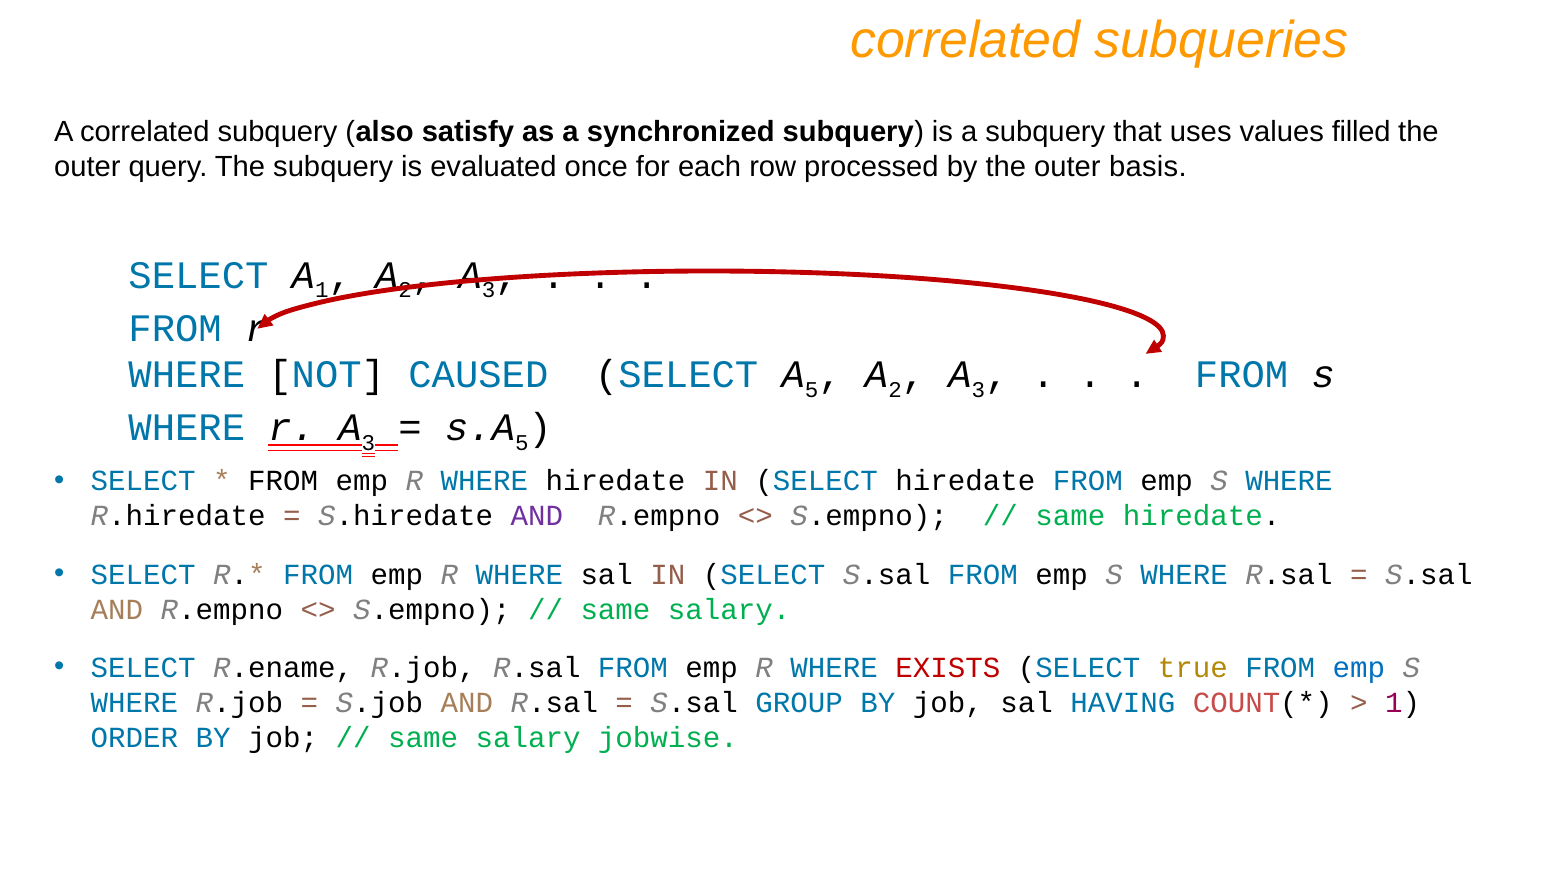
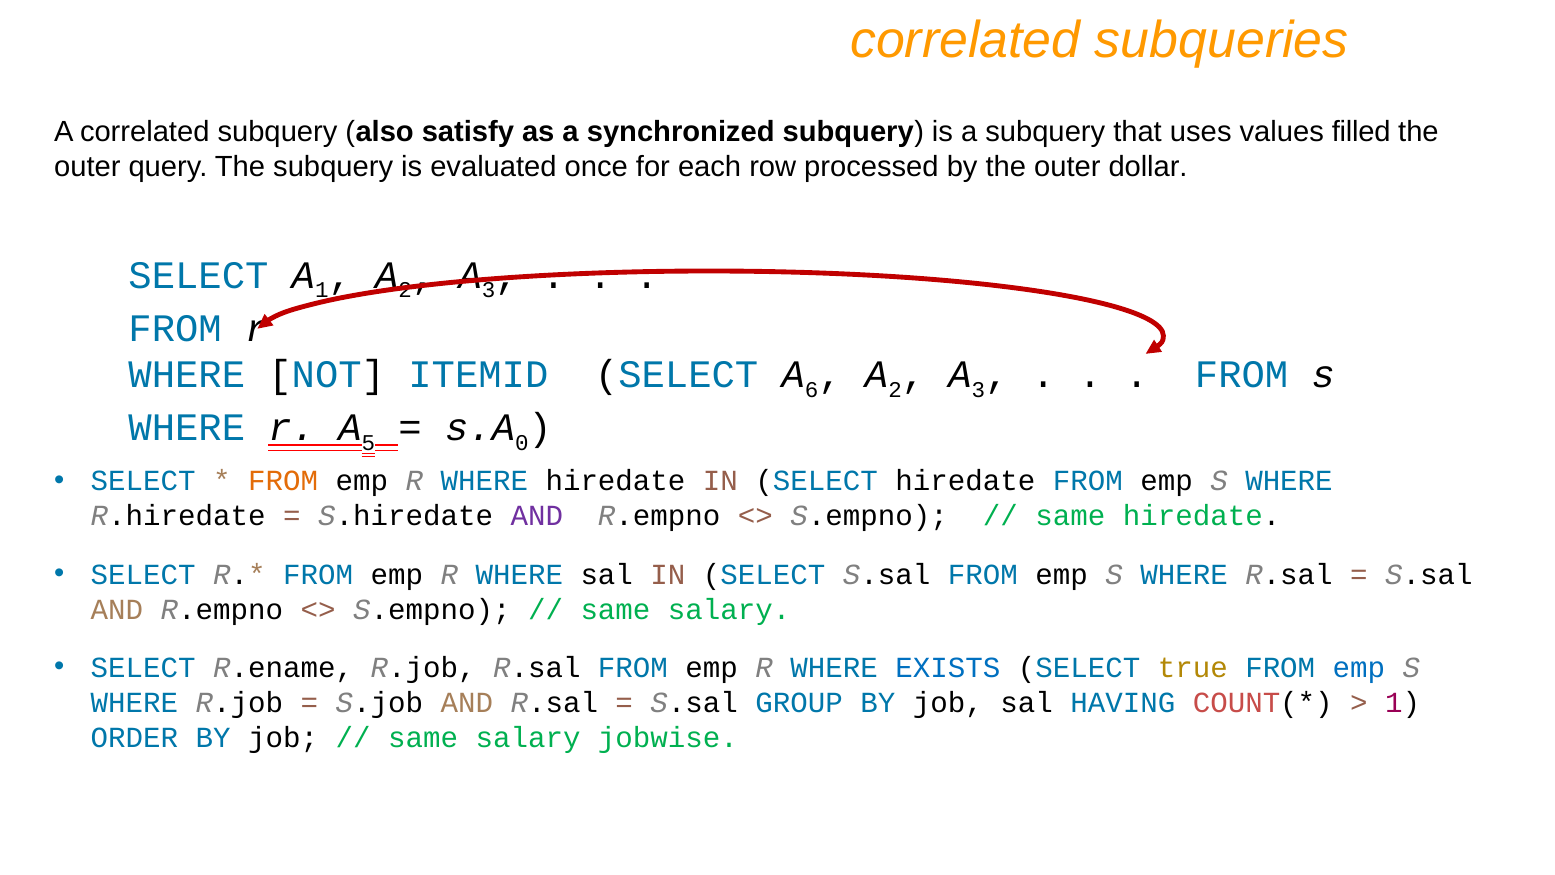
basis: basis -> dollar (1148, 167)
CAUSED: CAUSED -> ITEMID (478, 375)
A 5: 5 -> 6 (812, 390)
r A 3: 3 -> 5 (368, 443)
5: 5 -> 0 (522, 443)
FROM colour: black -> orange (283, 481)
EXISTS colour: red -> blue (948, 668)
